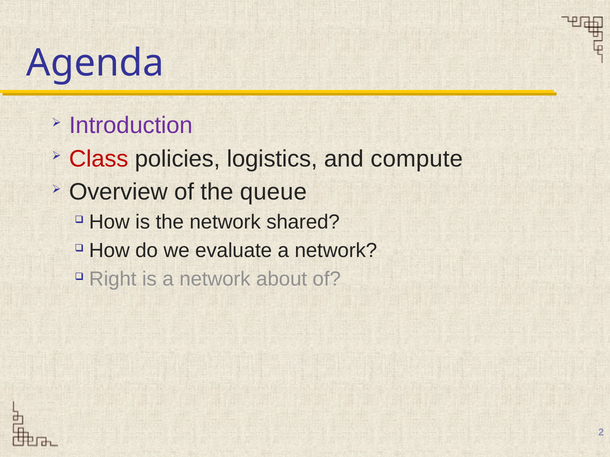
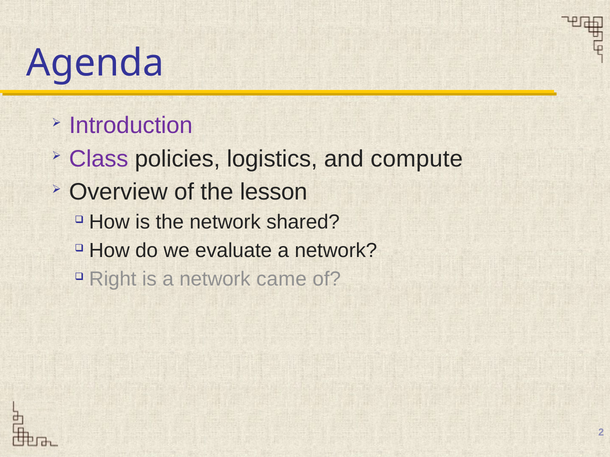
Class colour: red -> purple (99, 159)
queue: queue -> lesson (274, 192)
about: about -> came (282, 279)
